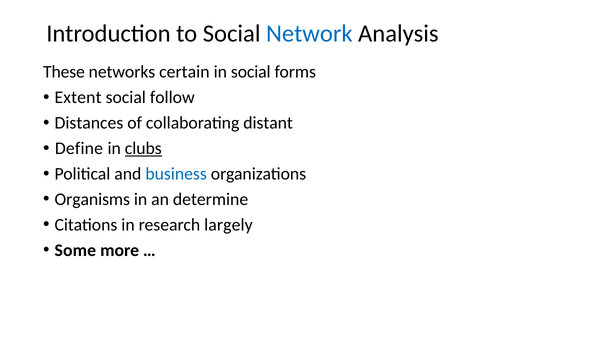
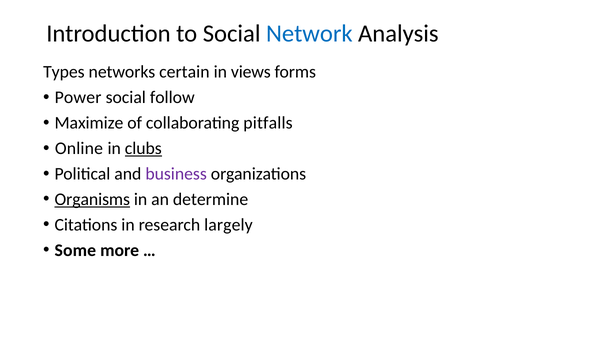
These: These -> Types (64, 72)
in social: social -> views (251, 72)
Extent: Extent -> Power (78, 97)
Distances: Distances -> Maximize (89, 123)
distant: distant -> pitfalls (268, 123)
Define: Define -> Online (79, 148)
business colour: blue -> purple (176, 174)
Organisms underline: none -> present (92, 199)
